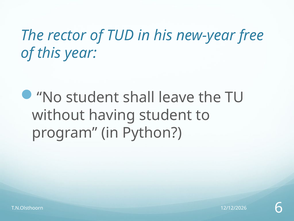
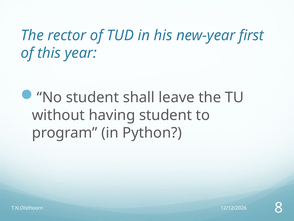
free: free -> first (251, 35)
6: 6 -> 8 (279, 207)
